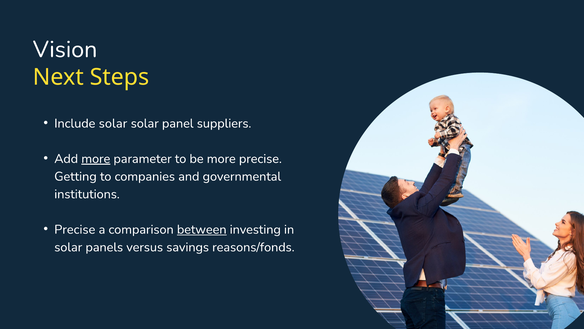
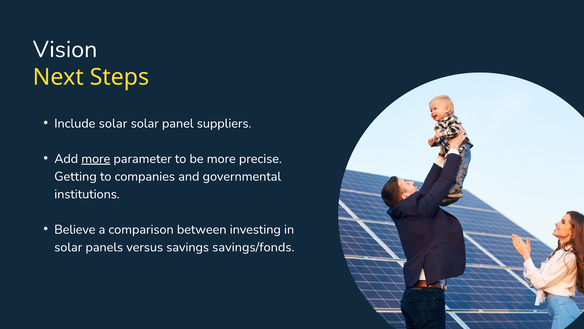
Precise: Precise -> Believe (75, 229)
between underline: present -> none (202, 229)
reasons/fonds: reasons/fonds -> savings/fonds (253, 247)
